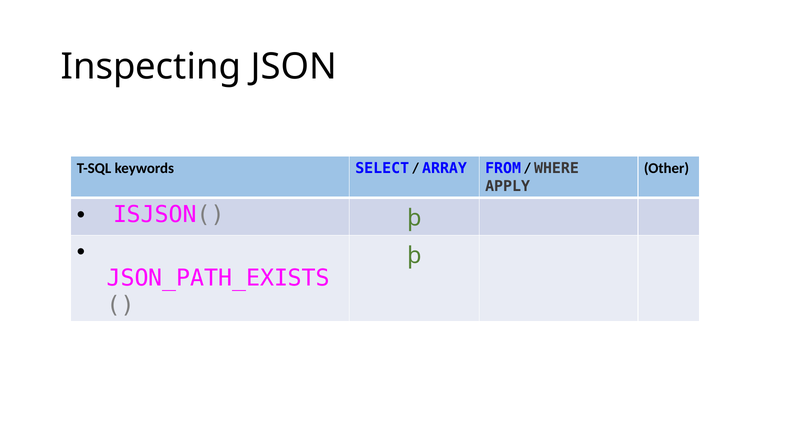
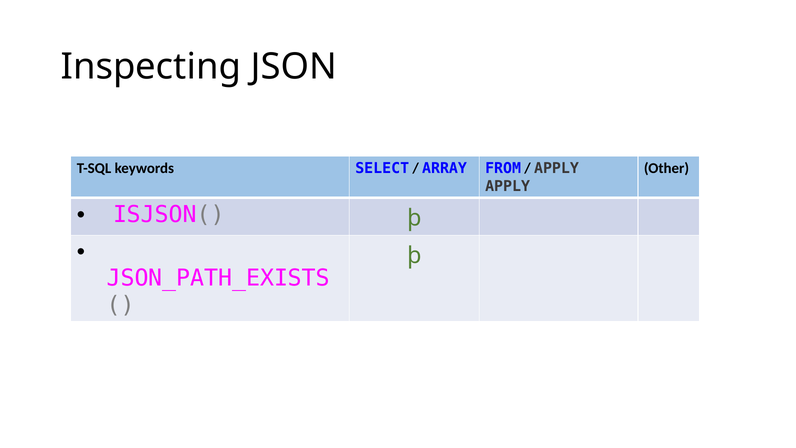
WHERE: WHERE -> APPLY (556, 168)
